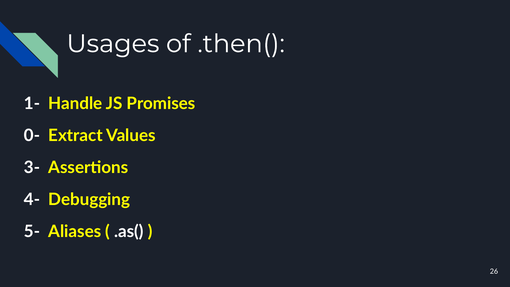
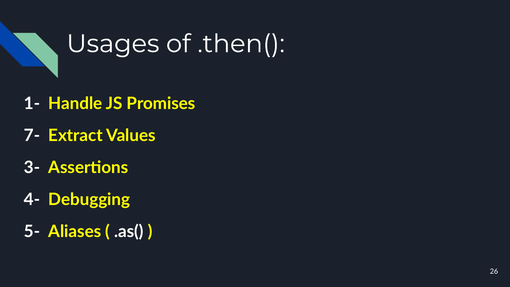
0-: 0- -> 7- (32, 136)
